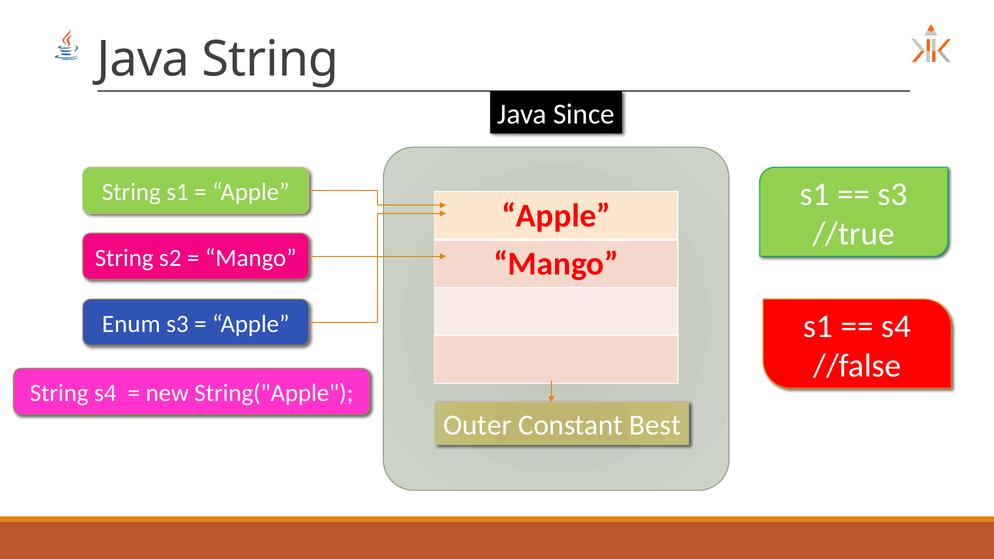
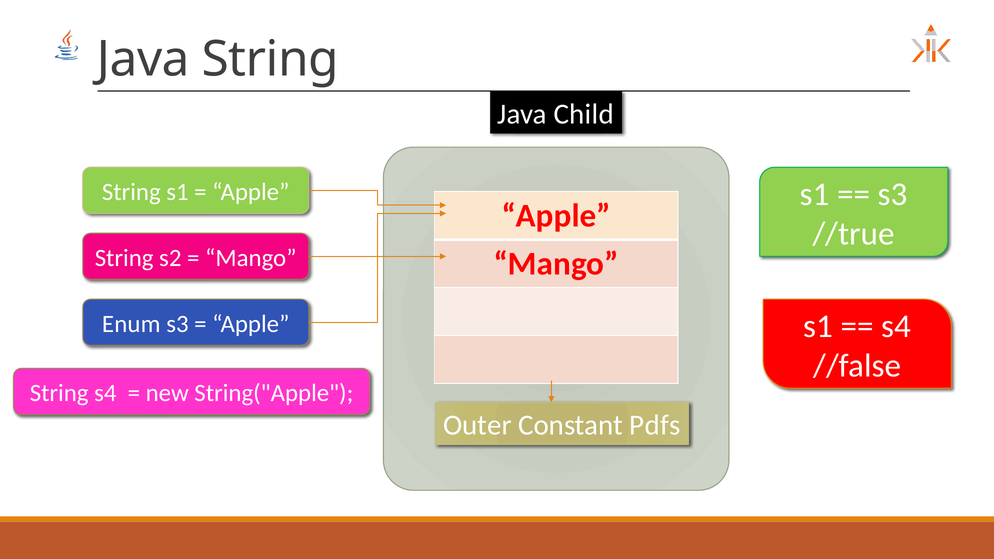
Since: Since -> Child (584, 114)
Best: Best -> Pdfs (655, 425)
